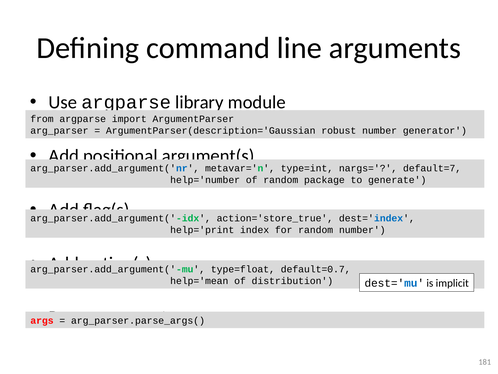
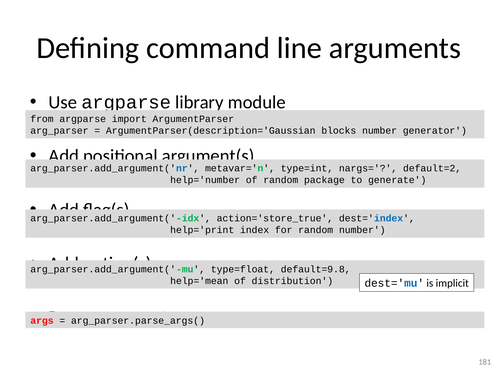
robust: robust -> blocks (339, 131)
default=7: default=7 -> default=2 (432, 168)
default=0.7: default=0.7 -> default=9.8 (316, 269)
